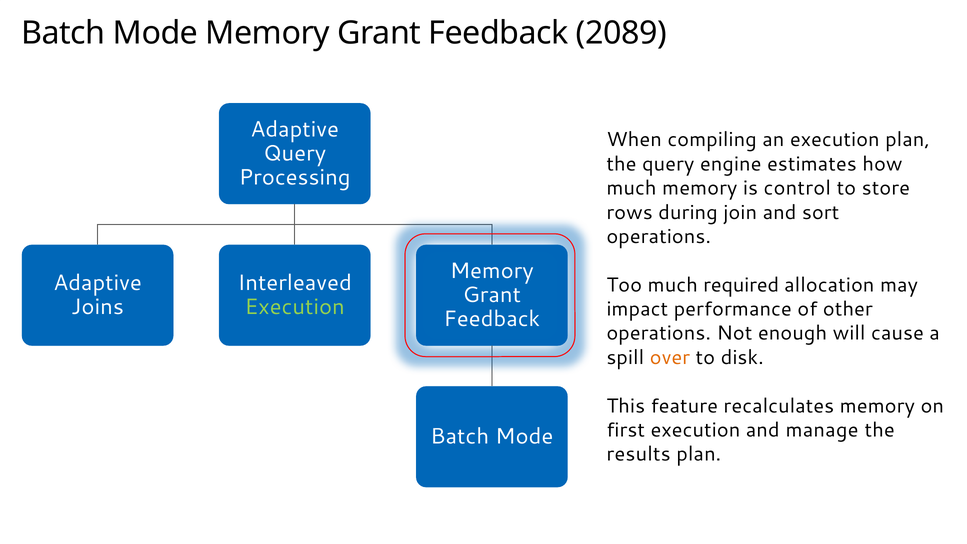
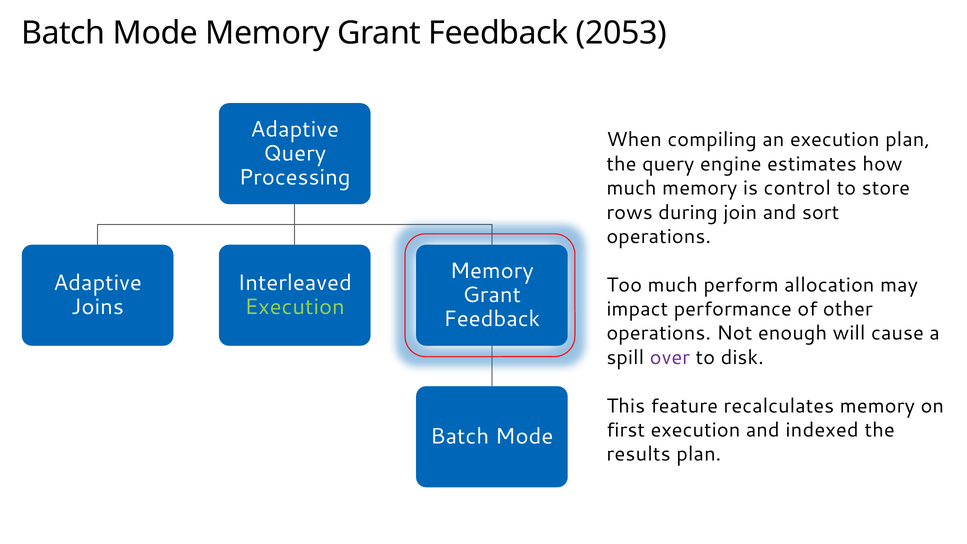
2089: 2089 -> 2053 (621, 33)
required: required -> perform (741, 285)
over colour: orange -> purple (670, 357)
manage: manage -> indexed (822, 430)
